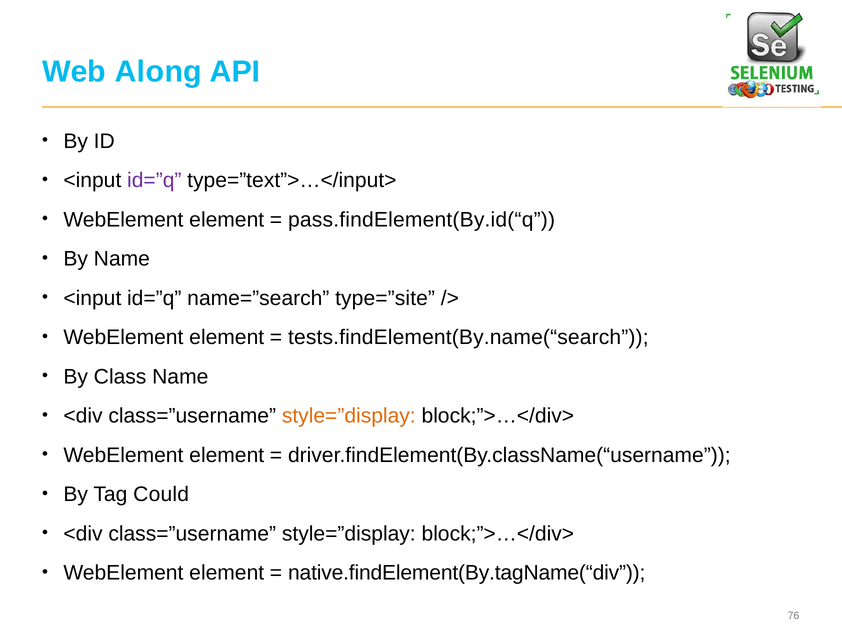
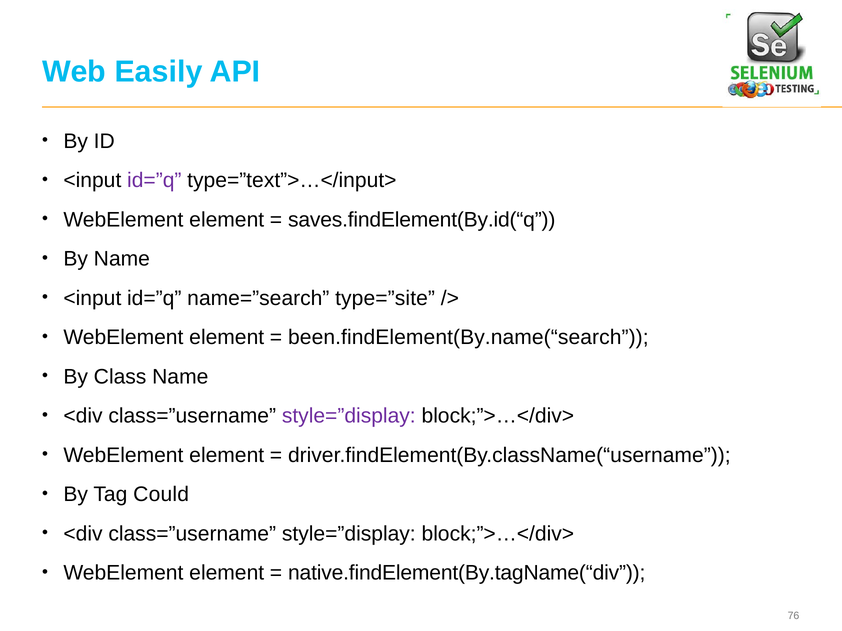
Along: Along -> Easily (158, 72)
pass.findElement(By.id(“q: pass.findElement(By.id(“q -> saves.findElement(By.id(“q (422, 220)
tests.findElement(By.name(“search: tests.findElement(By.name(“search -> been.findElement(By.name(“search (468, 338)
style=”display colour: orange -> purple (349, 416)
